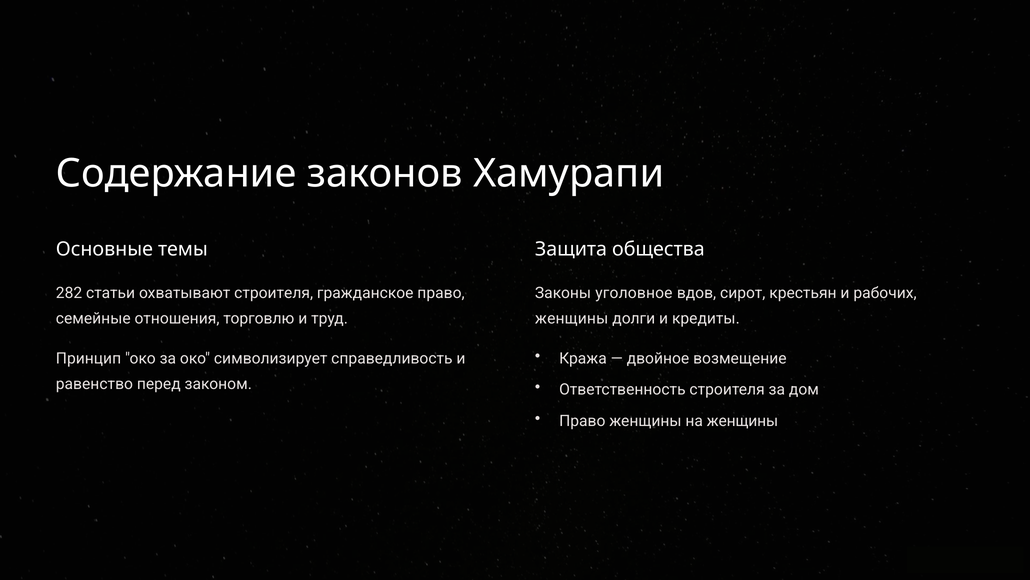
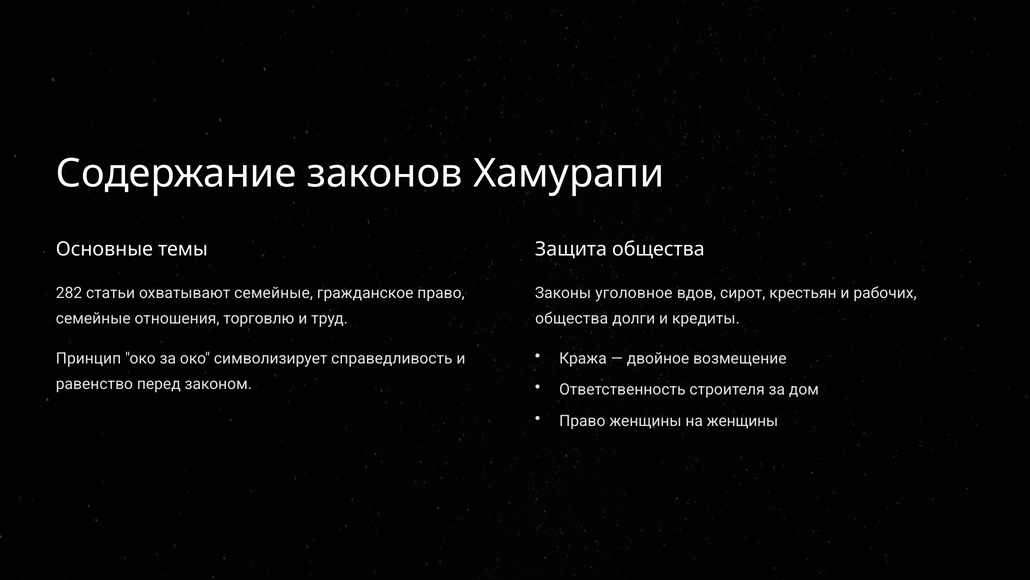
охватывают строителя: строителя -> семейные (274, 293)
женщины: женщины -> общества (572, 318)
